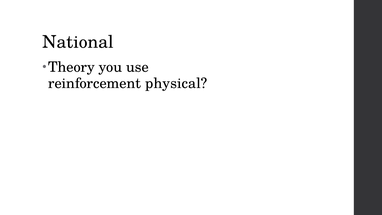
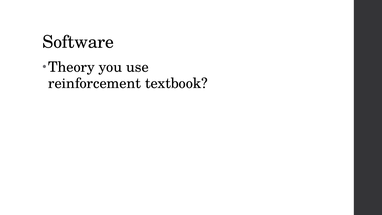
National: National -> Software (78, 42)
physical: physical -> textbook (176, 83)
